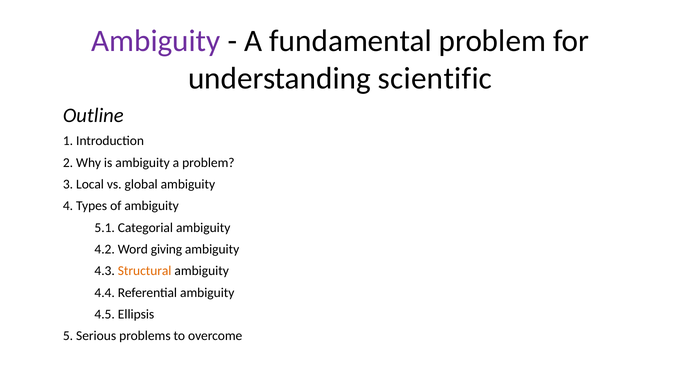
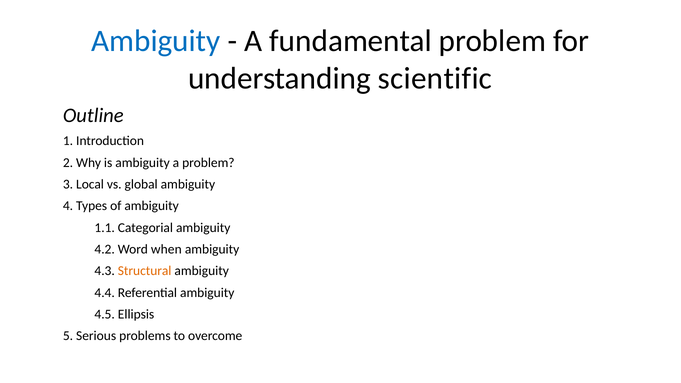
Ambiguity colour: purple -> blue (156, 41)
5.1: 5.1 -> 1.1 (105, 228)
giving: giving -> when (166, 249)
